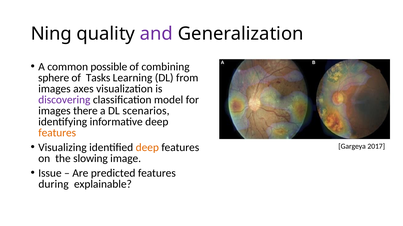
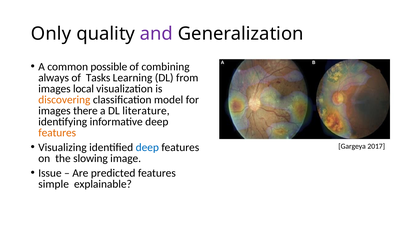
Ning: Ning -> Only (51, 34)
sphere: sphere -> always (54, 78)
axes: axes -> local (83, 89)
discovering colour: purple -> orange (64, 100)
scenarios: scenarios -> literature (146, 111)
deep colour: orange -> blue (147, 148)
during: during -> simple (54, 185)
